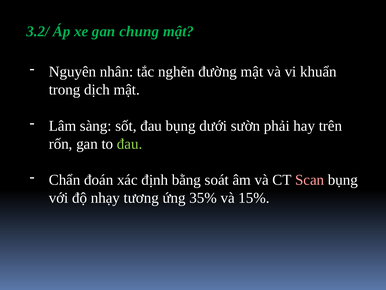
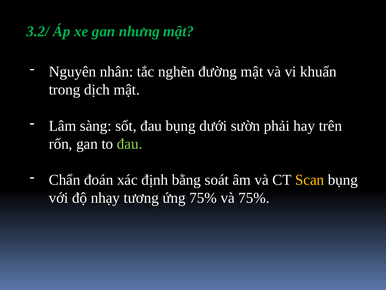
chung: chung -> nhưng (139, 31)
Scan colour: pink -> yellow (310, 180)
ứng 35%: 35% -> 75% (203, 198)
và 15%: 15% -> 75% (254, 198)
